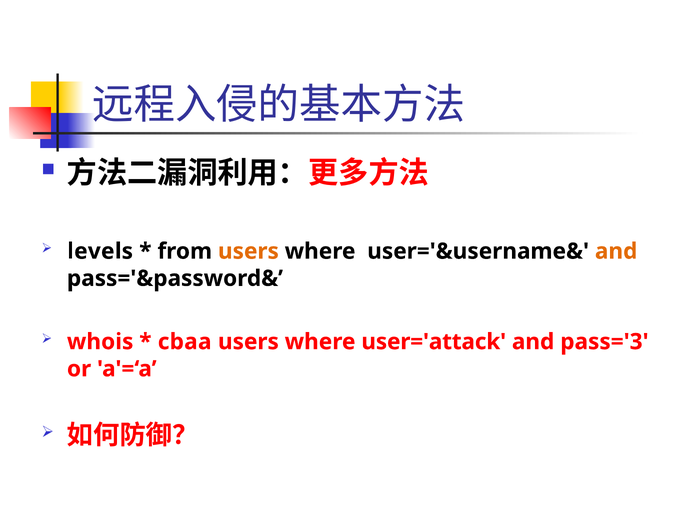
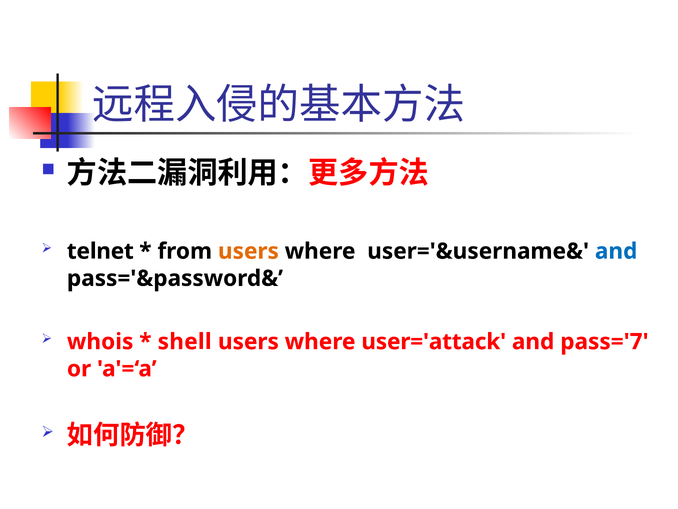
levels: levels -> telnet (100, 251)
and colour: orange -> blue (616, 251)
cbaa: cbaa -> shell (185, 341)
pass='3: pass='3 -> pass='7 (604, 341)
